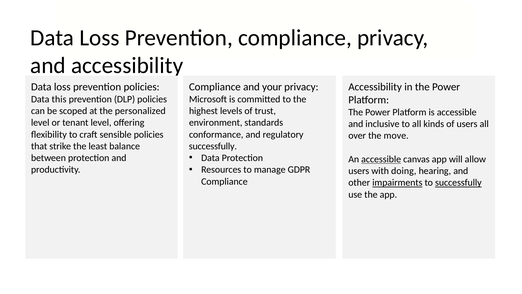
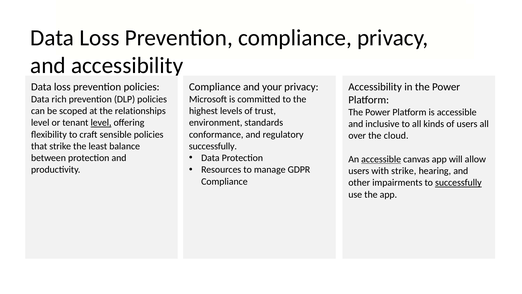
this: this -> rich (59, 99)
personalized: personalized -> relationships (140, 111)
level underline: none -> present (101, 123)
move: move -> cloud (396, 136)
with doing: doing -> strike (404, 171)
impairments underline: present -> none (397, 183)
